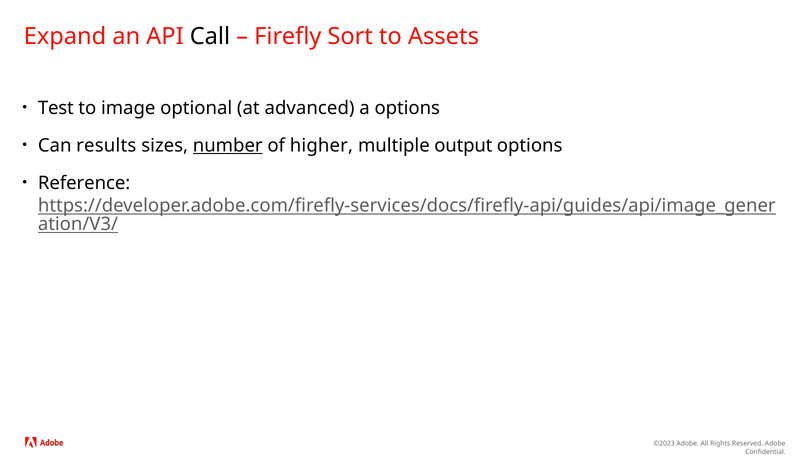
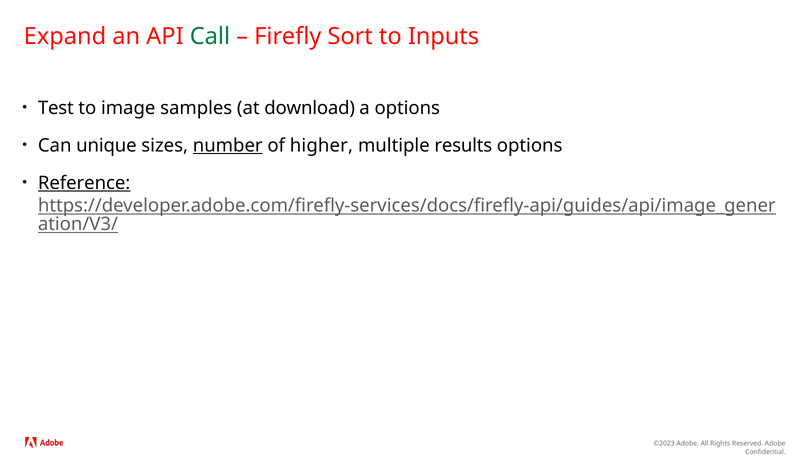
Call colour: black -> green (210, 36)
Assets: Assets -> Inputs (443, 36)
optional: optional -> samples (196, 108)
advanced: advanced -> download (310, 108)
results: results -> unique (106, 146)
output: output -> results (463, 146)
Reference underline: none -> present (84, 183)
